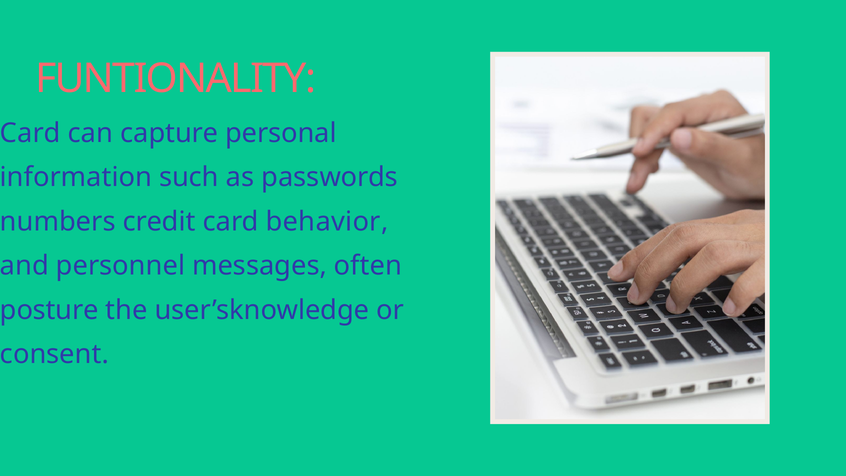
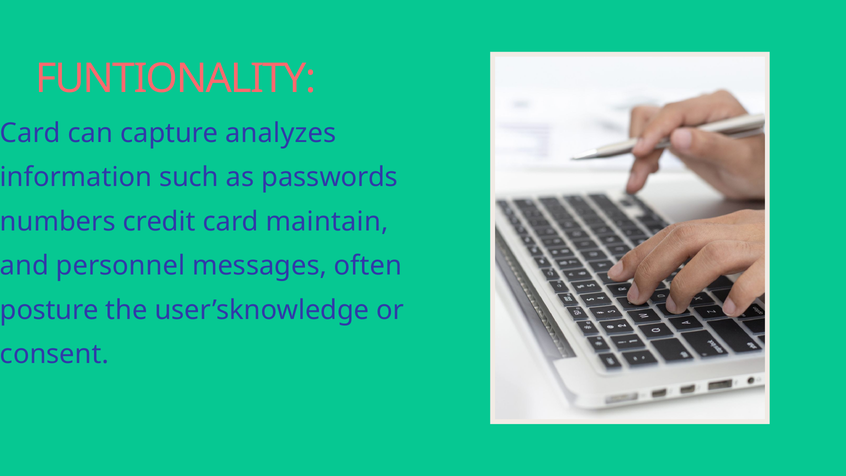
personal: personal -> analyzes (281, 133)
behavior: behavior -> maintain (327, 222)
